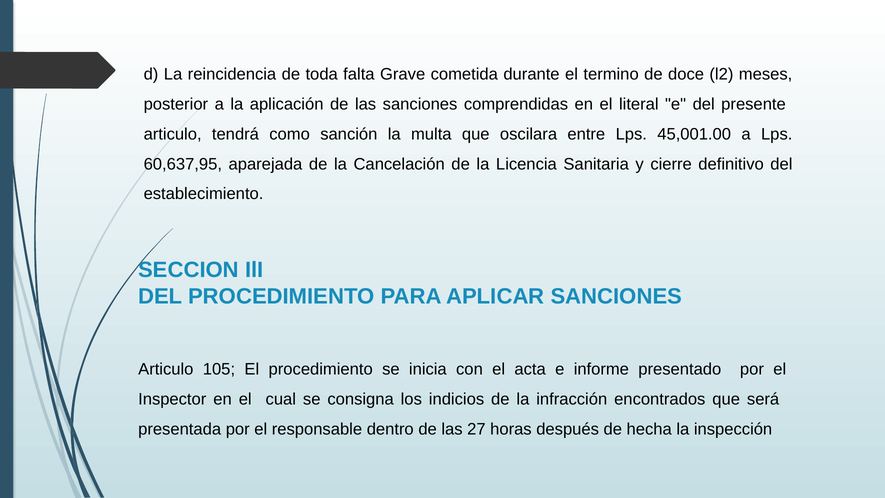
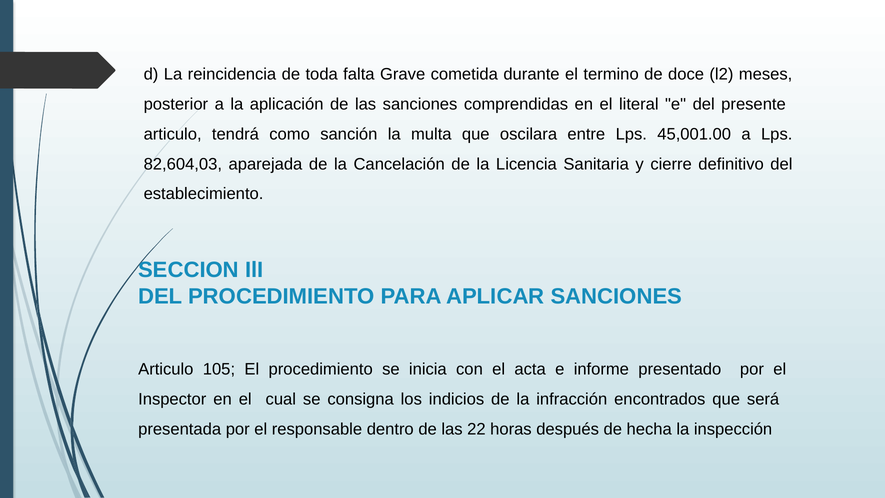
60,637,95: 60,637,95 -> 82,604,03 (183, 164)
27: 27 -> 22 (476, 429)
